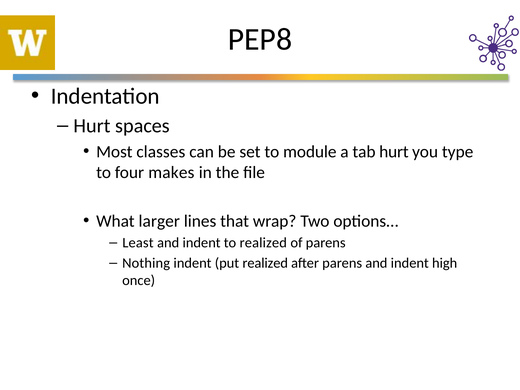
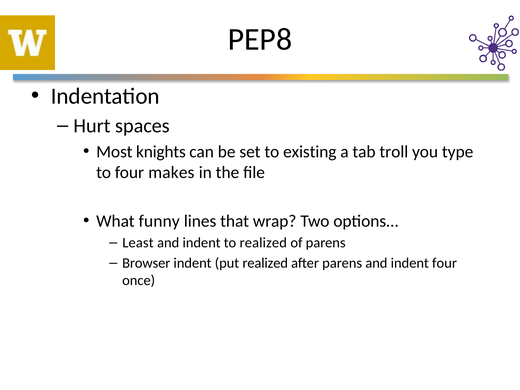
classes: classes -> knights (161, 152)
module: module -> existing (310, 152)
tab hurt: hurt -> troll (394, 152)
larger: larger -> funny (159, 221)
Nothing: Nothing -> Browser (146, 263)
indent high: high -> four (445, 263)
